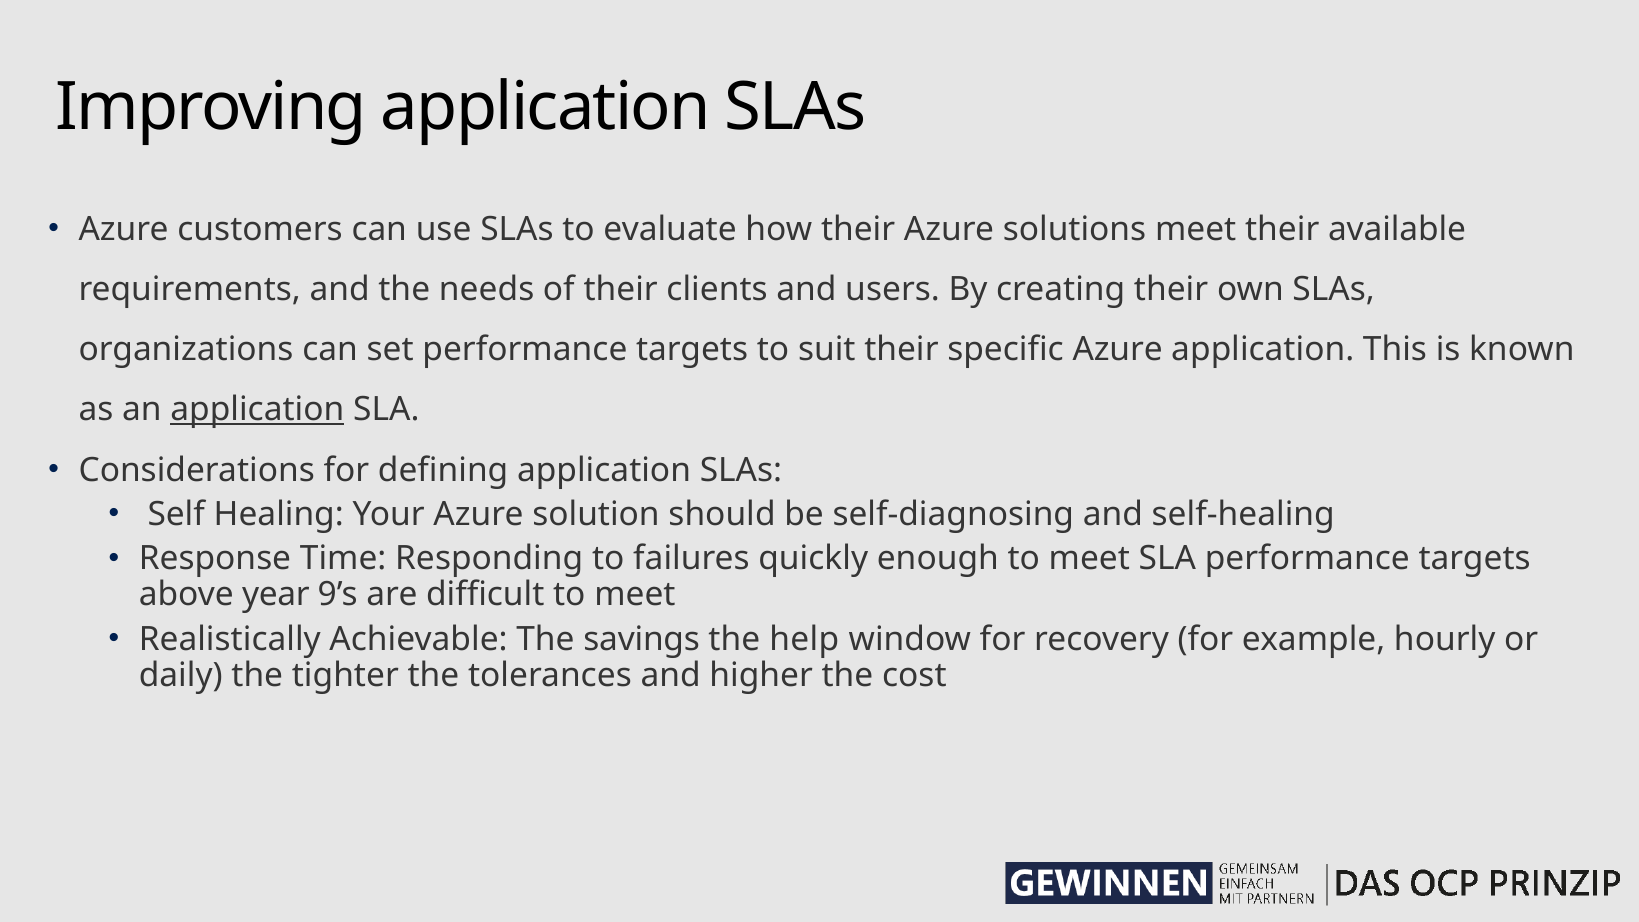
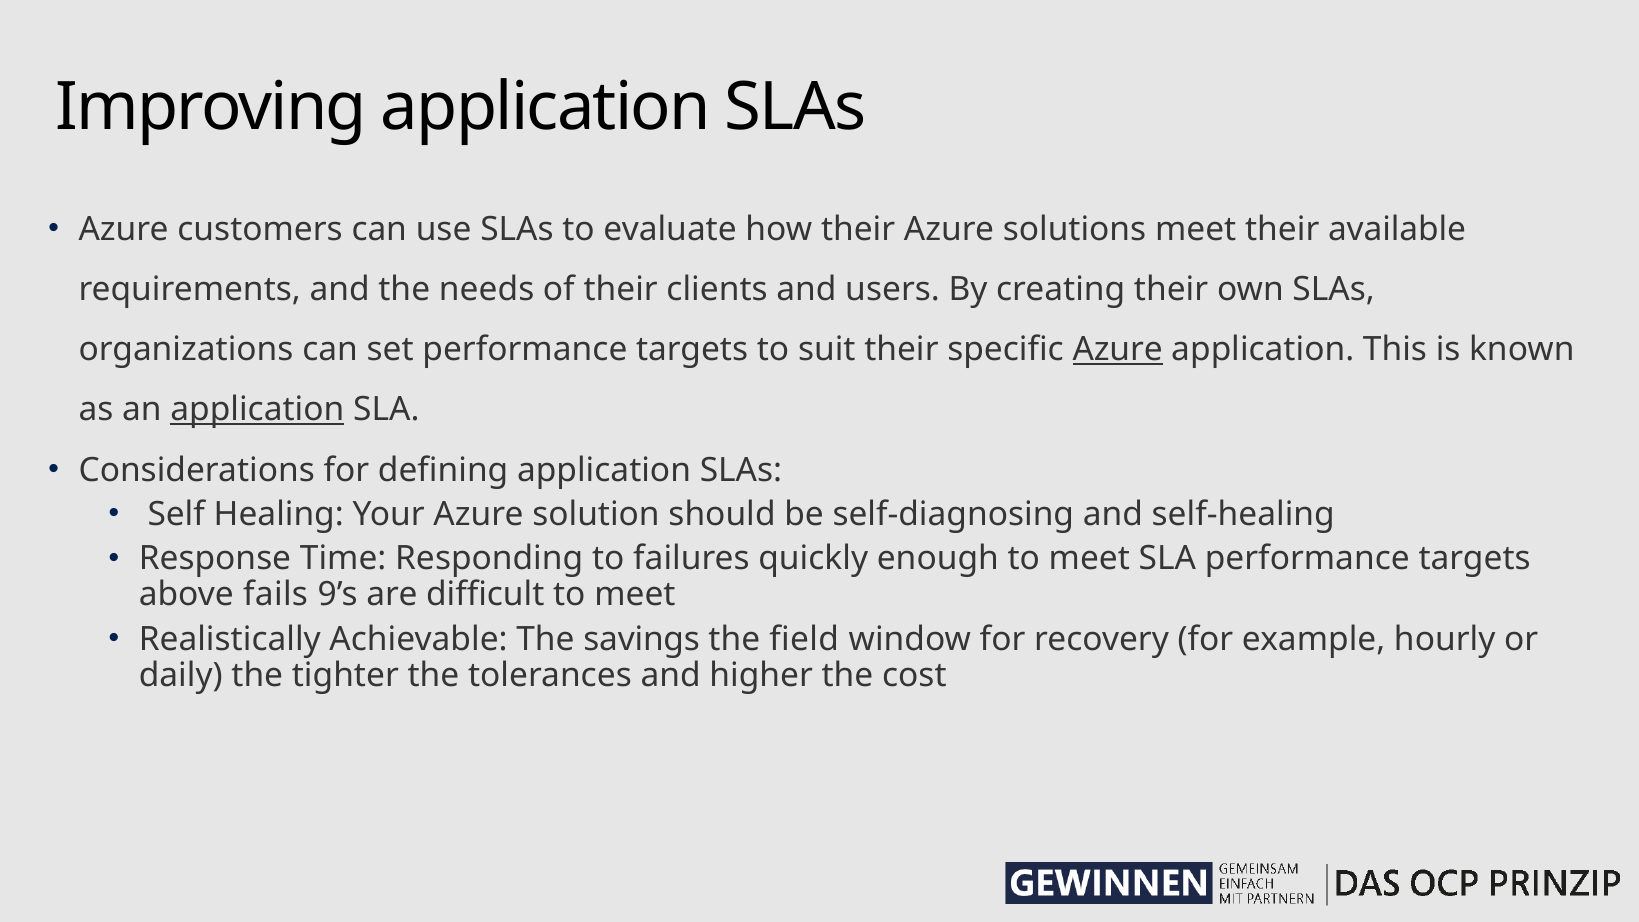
Azure underline: none -> present (1118, 349)
year: year -> fails (276, 595)
help: help -> field (804, 639)
